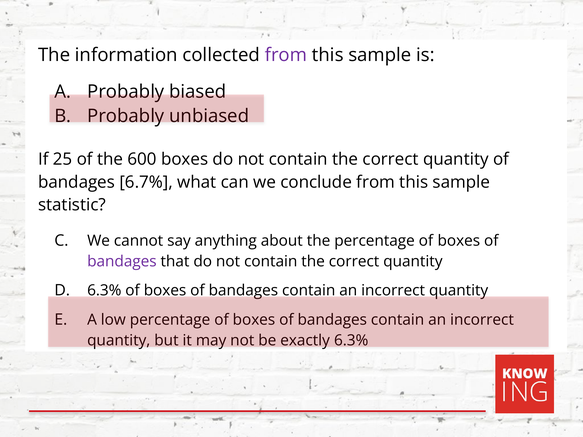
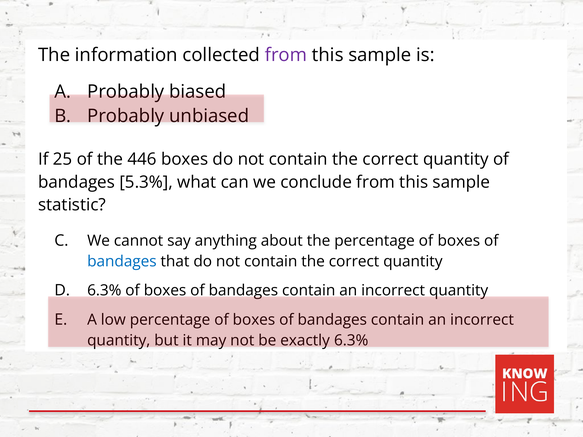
600: 600 -> 446 (142, 159)
6.7%: 6.7% -> 5.3% (146, 182)
bandages colour: purple -> blue (122, 261)
